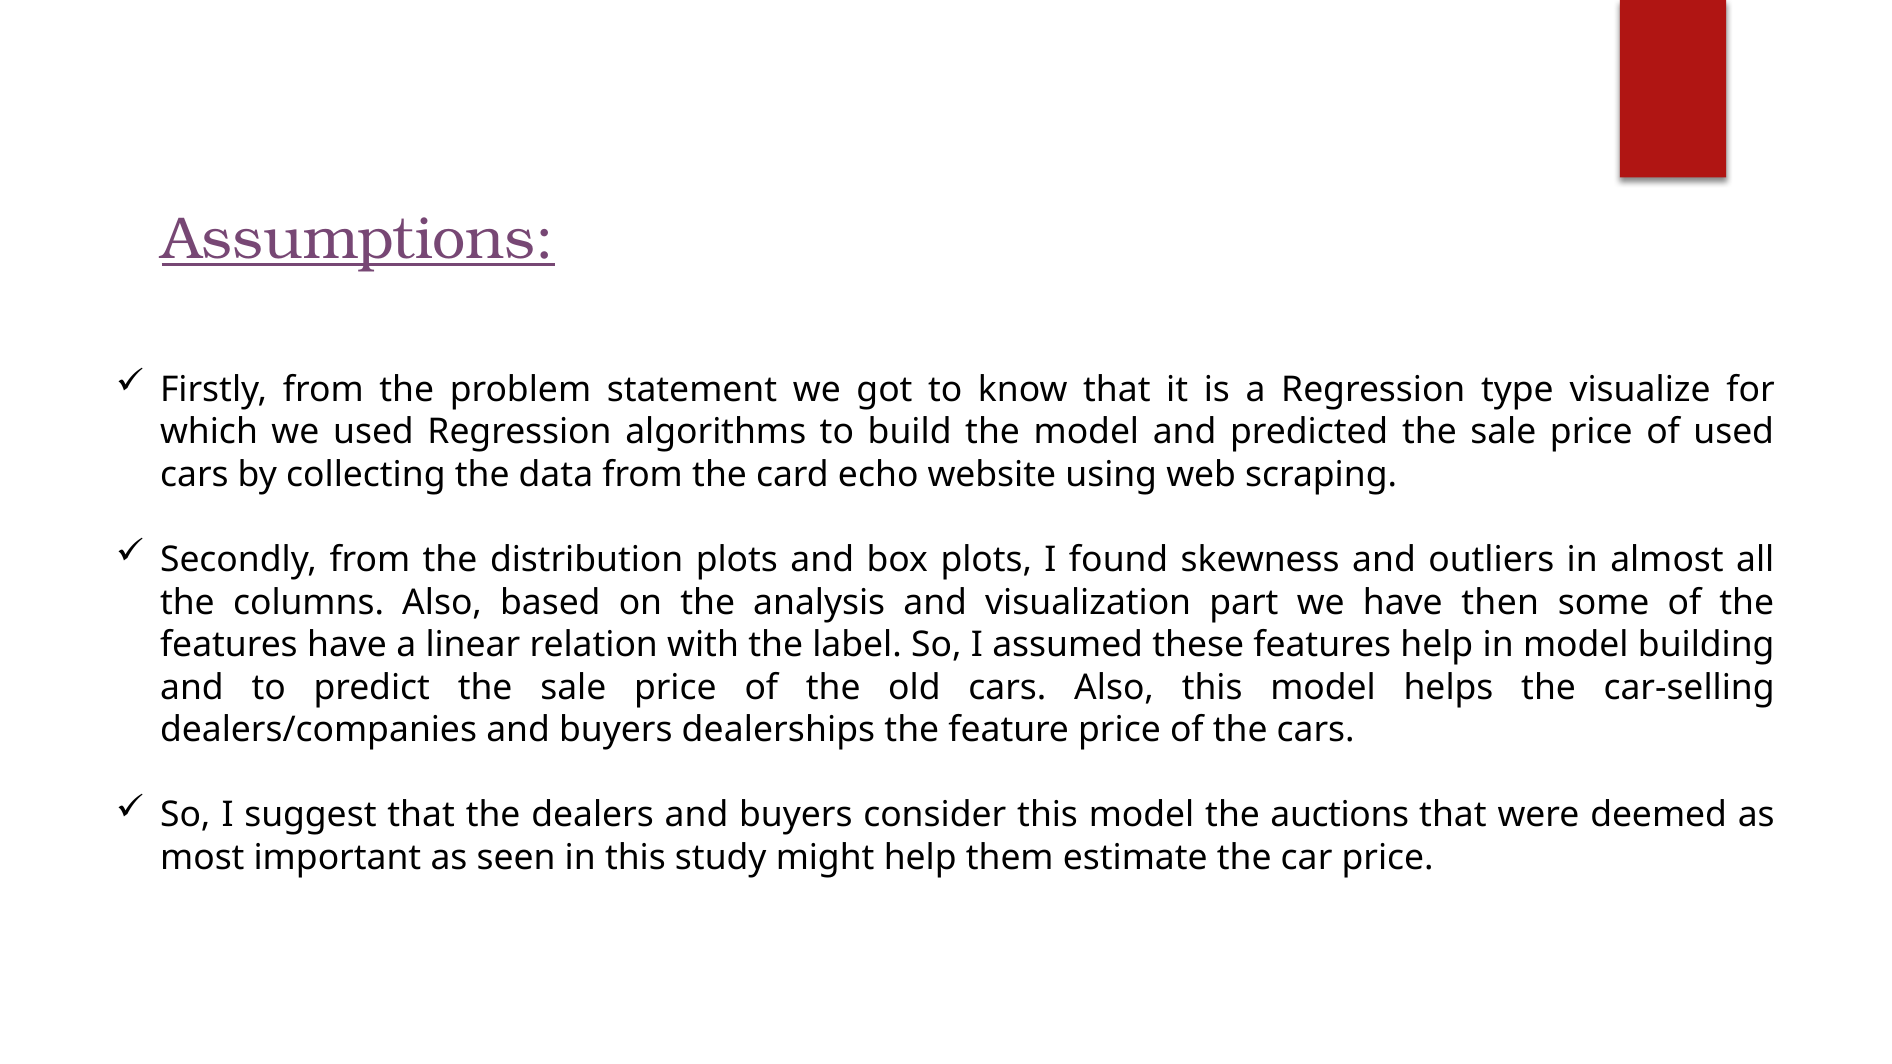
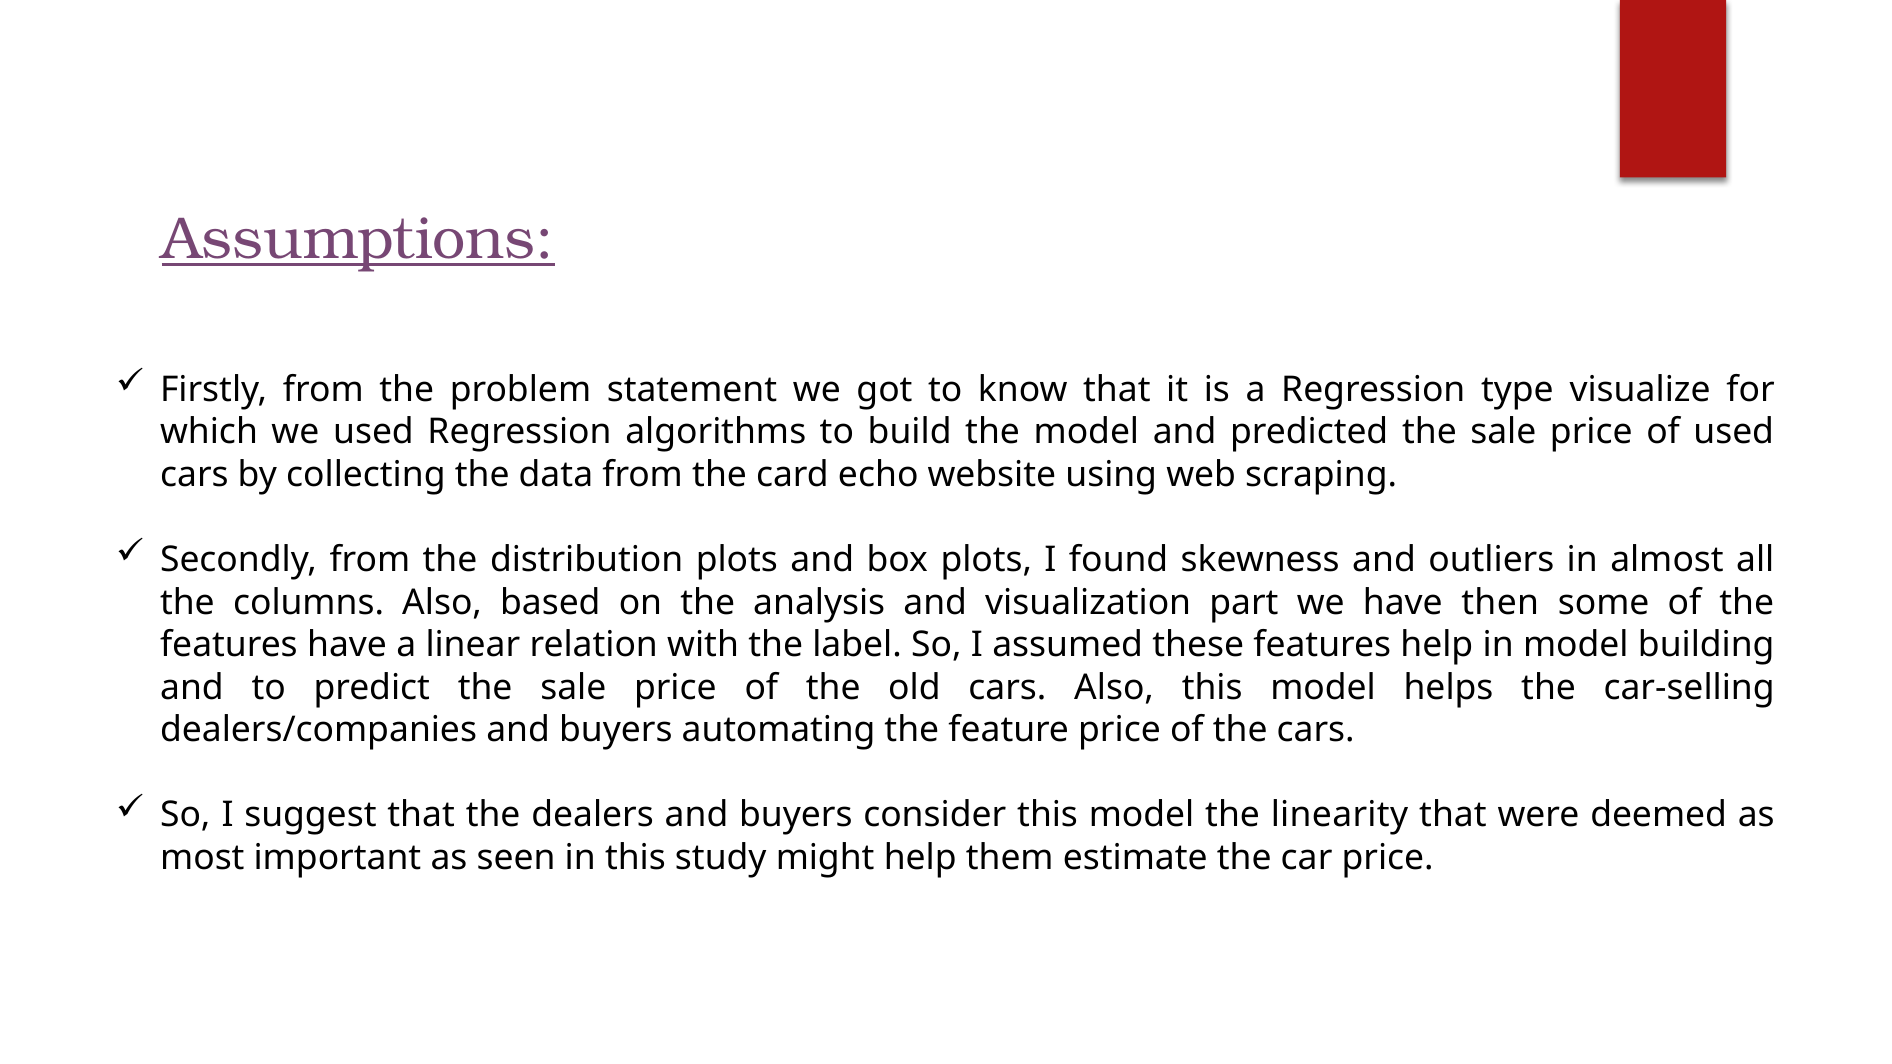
dealerships: dealerships -> automating (779, 730)
auctions: auctions -> linearity (1339, 815)
